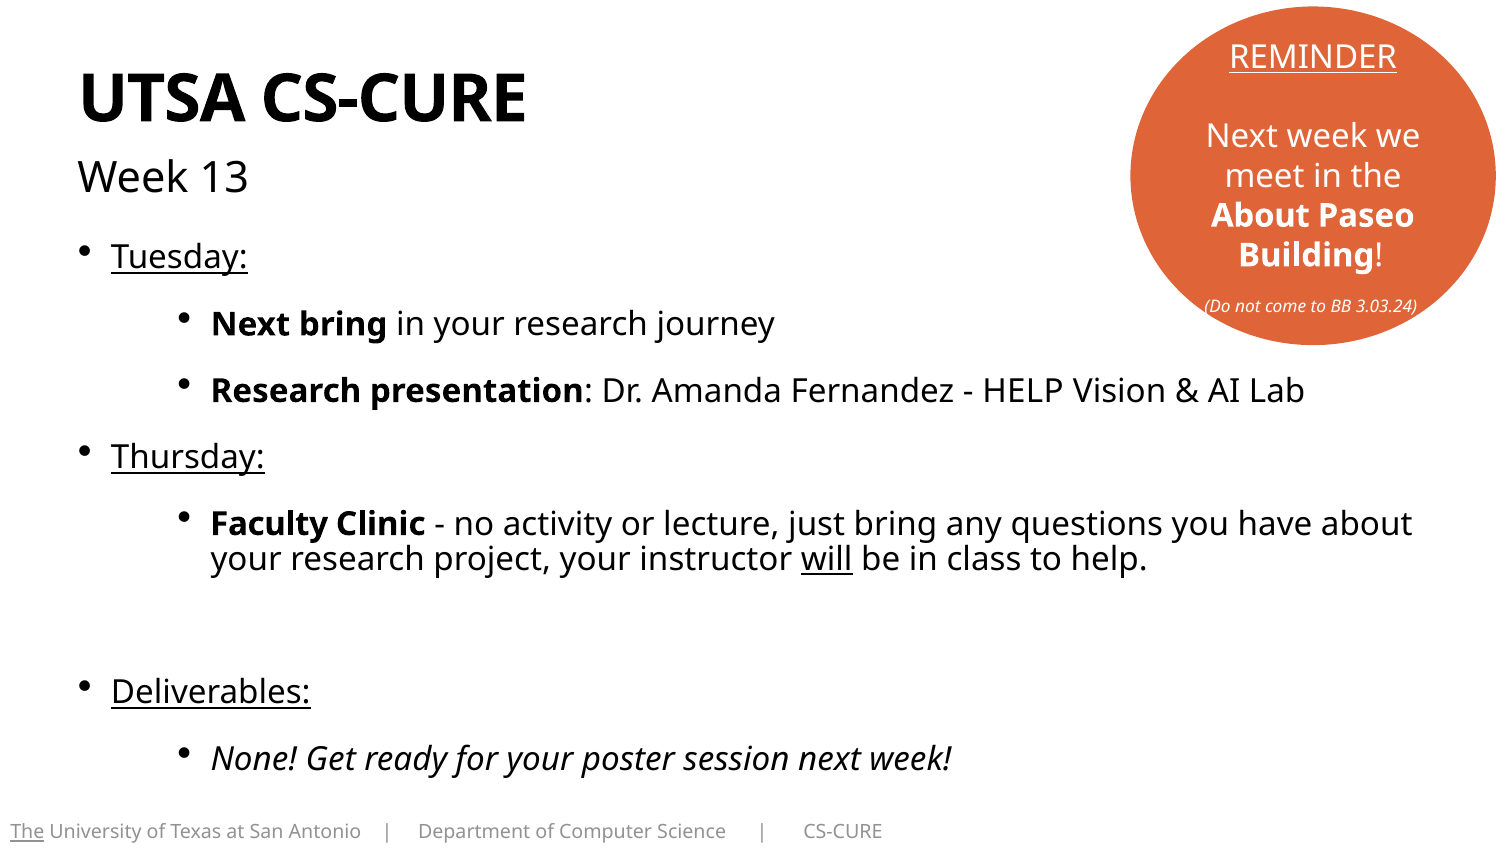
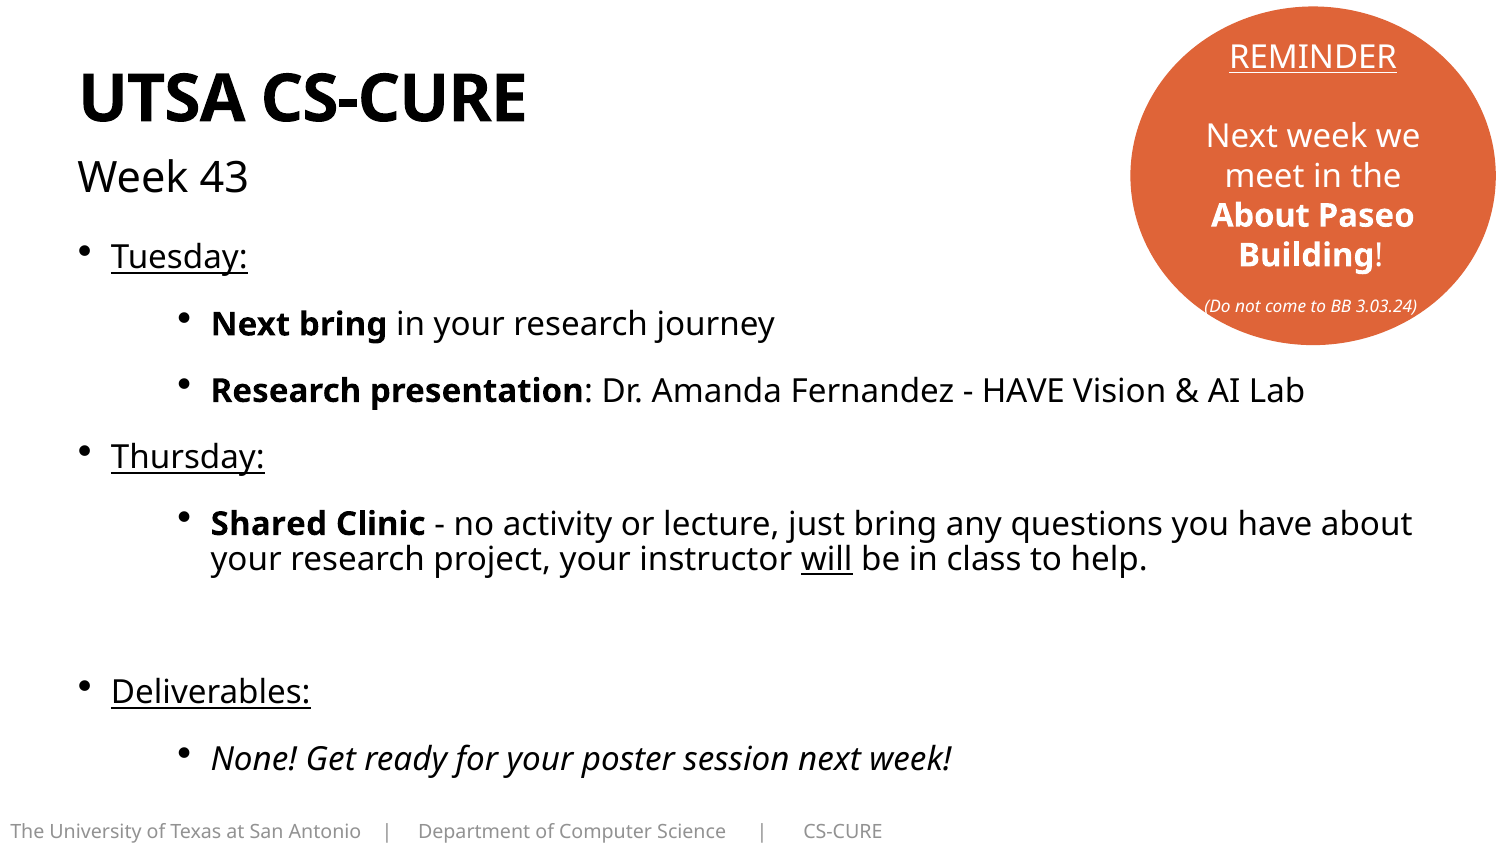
13: 13 -> 43 (224, 179)
HELP: HELP -> HAVE (1023, 391)
Faculty: Faculty -> Shared (269, 524)
The underline: present -> none (27, 832)
